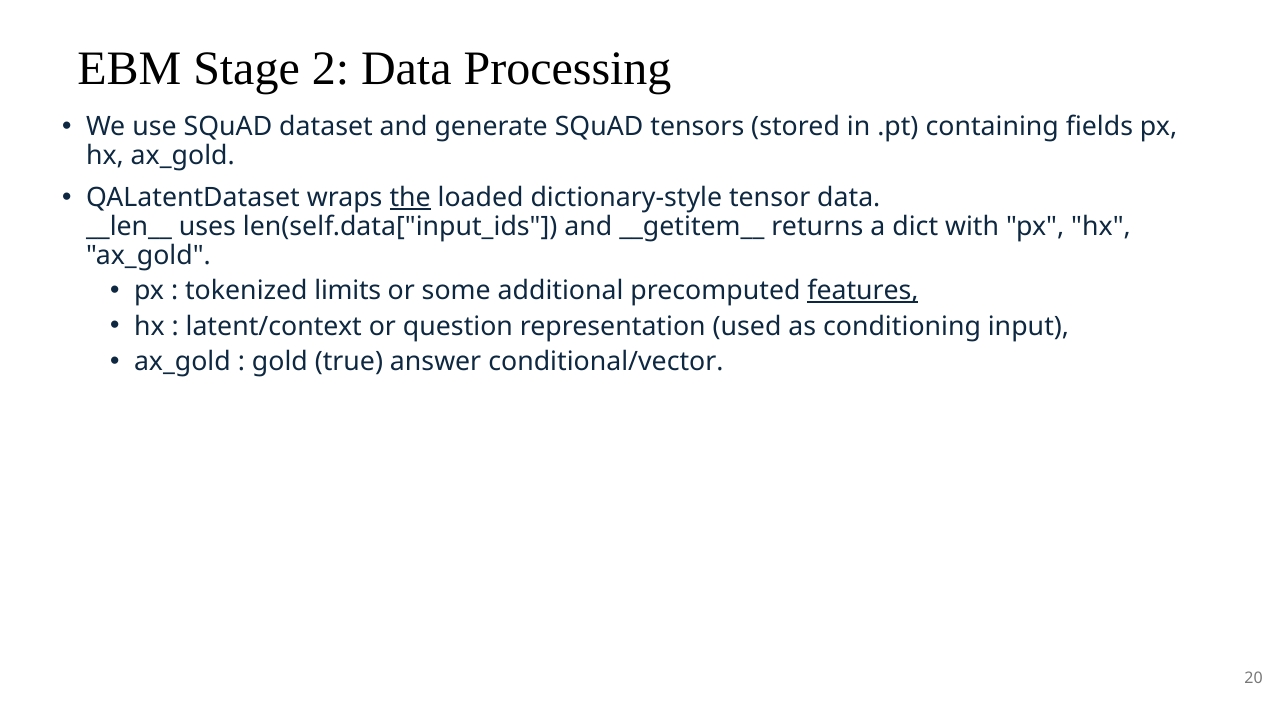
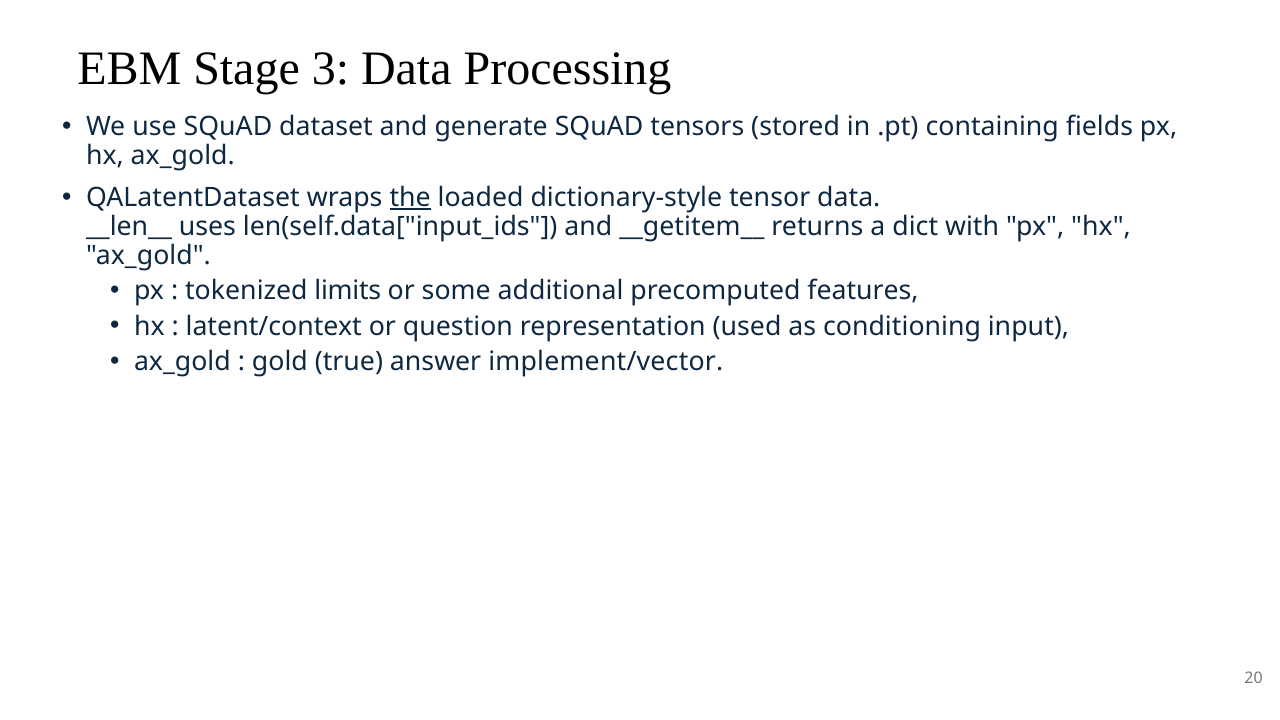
2: 2 -> 3 (330, 69)
features underline: present -> none (863, 291)
conditional/vector: conditional/vector -> implement/vector (606, 362)
